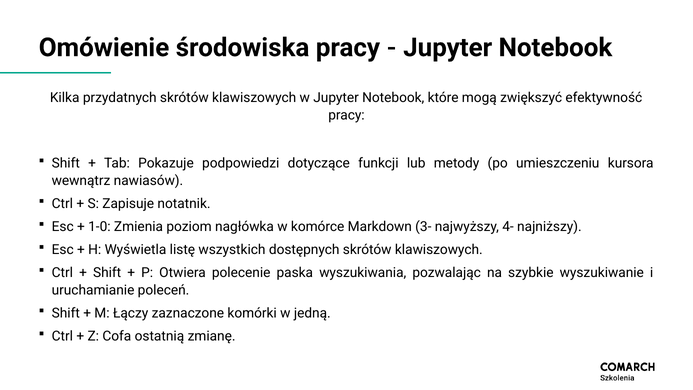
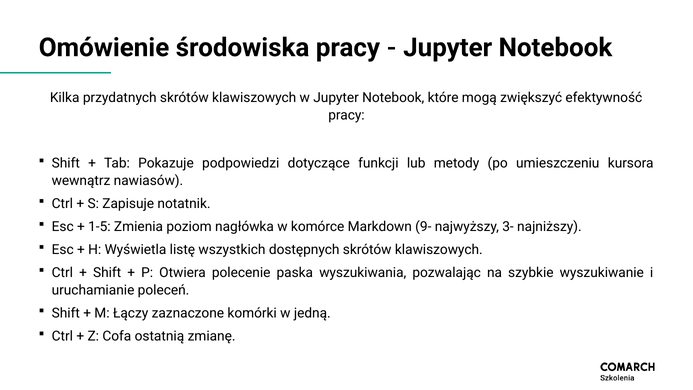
1-0: 1-0 -> 1-5 (99, 227)
3-: 3- -> 9- (423, 227)
4-: 4- -> 3- (508, 227)
